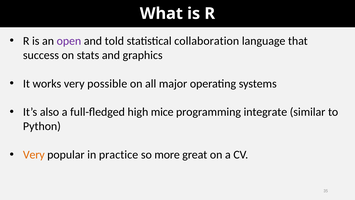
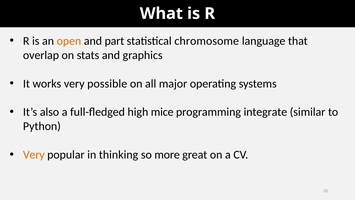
open colour: purple -> orange (69, 41)
told: told -> part (114, 41)
collaboration: collaboration -> chromosome (207, 41)
success: success -> overlap (41, 55)
practice: practice -> thinking (119, 154)
